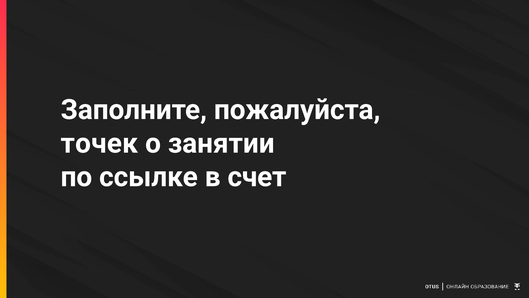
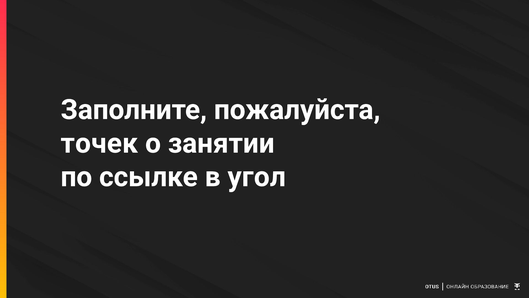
счет: счет -> угол (257, 177)
